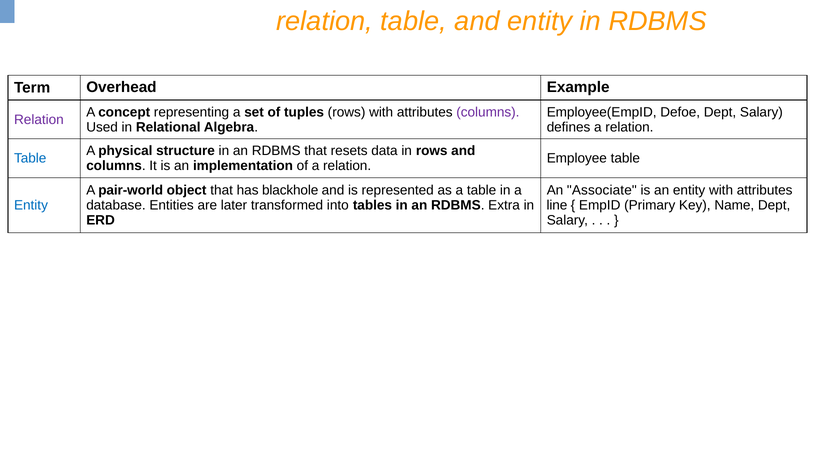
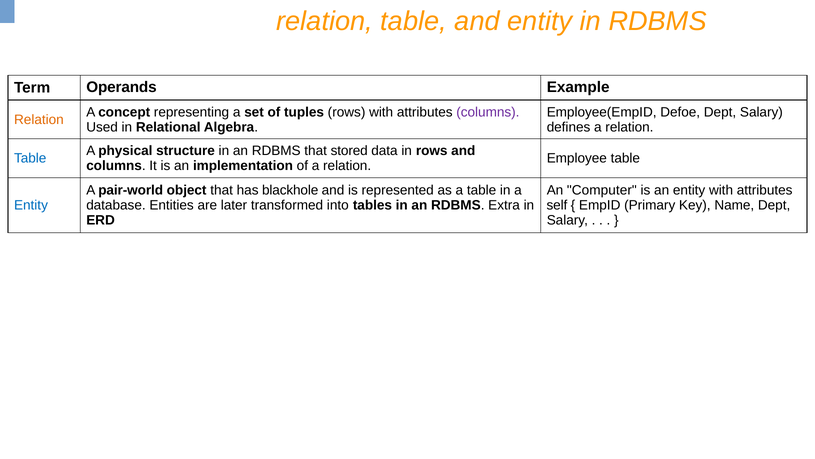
Overhead: Overhead -> Operands (121, 87)
Relation colour: purple -> orange (39, 120)
resets: resets -> stored (349, 151)
Associate: Associate -> Computer (602, 190)
line: line -> self (557, 205)
